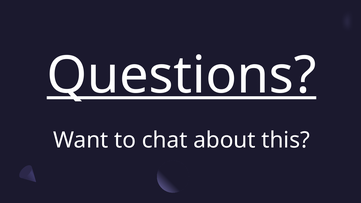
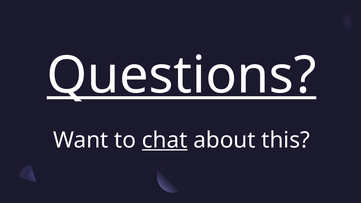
chat underline: none -> present (165, 140)
